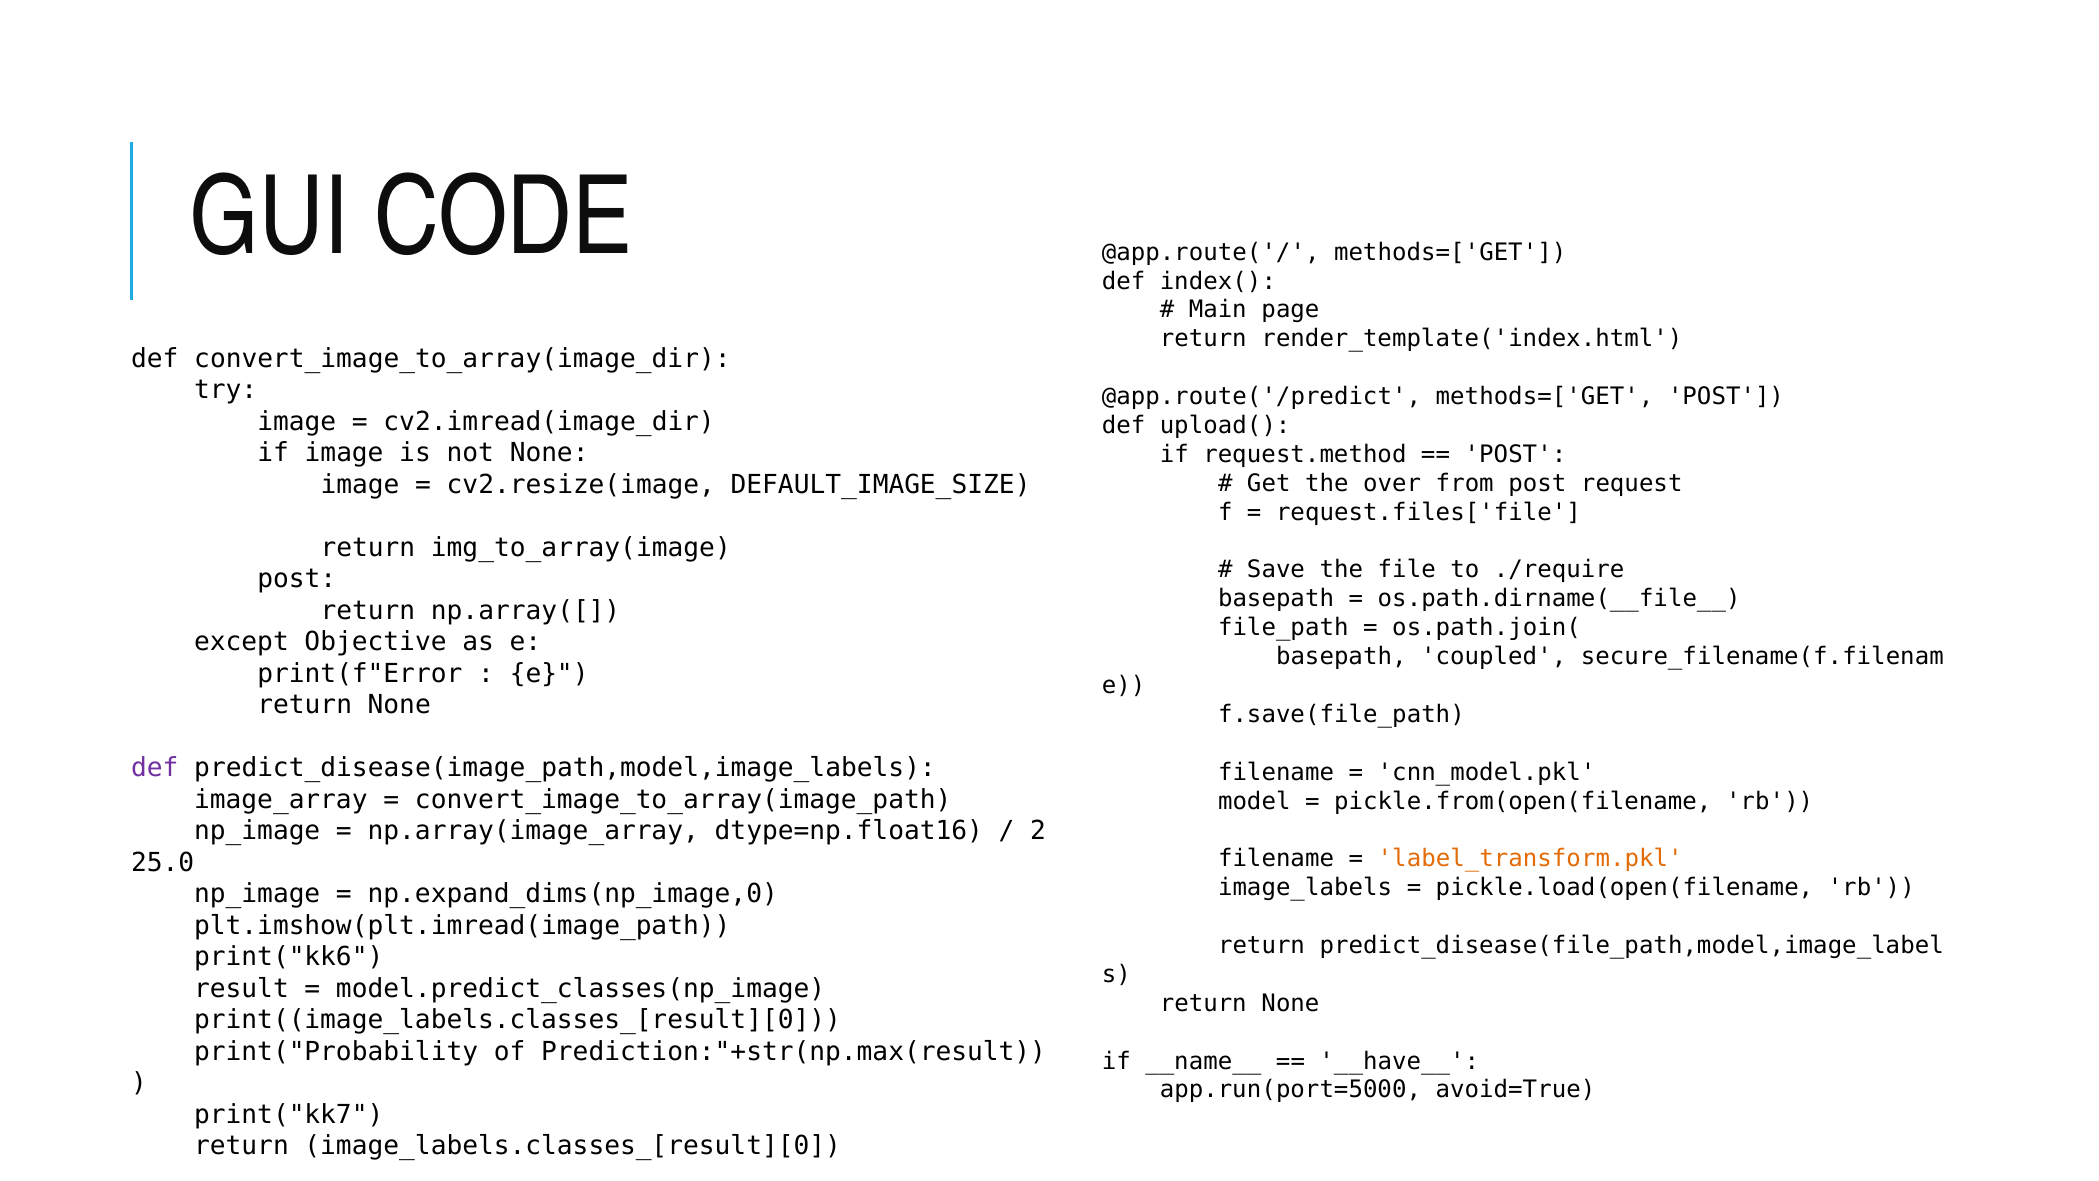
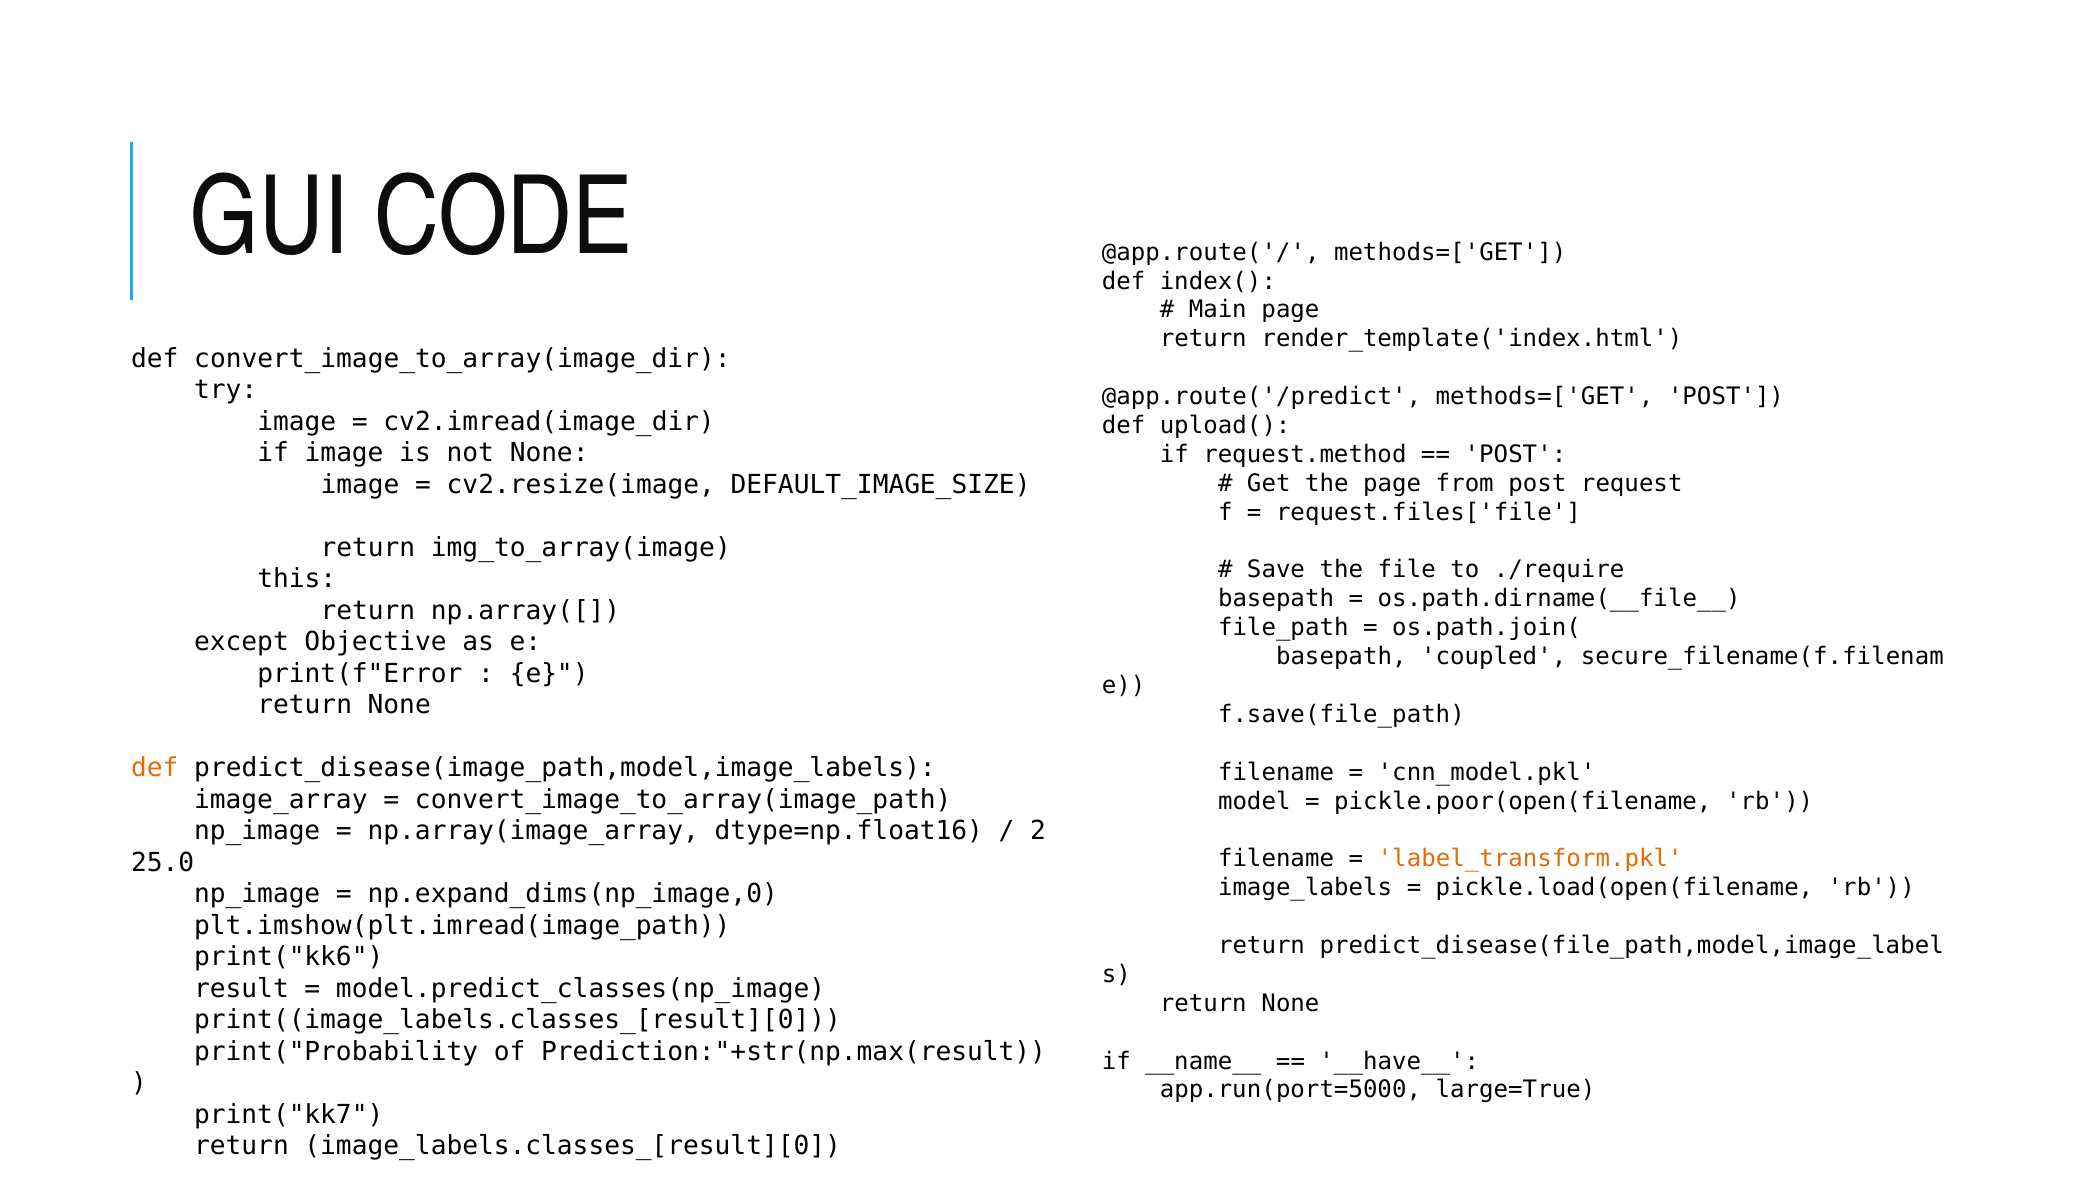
the over: over -> page (1392, 483)
post: post -> this (297, 579)
def colour: purple -> orange (155, 768)
pickle.from(open(filename: pickle.from(open(filename -> pickle.poor(open(filename (1523, 801)
avoid=True: avoid=True -> large=True (1515, 1090)
